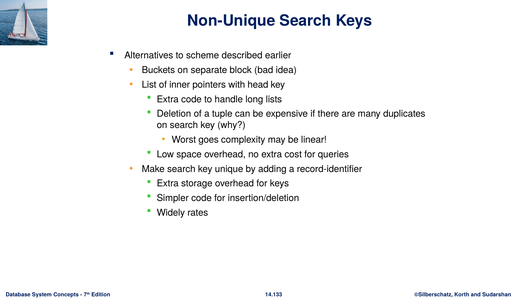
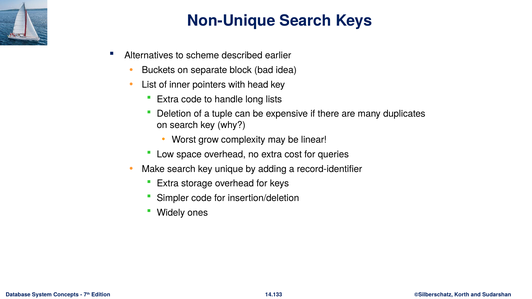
goes: goes -> grow (209, 140)
rates: rates -> ones (198, 213)
